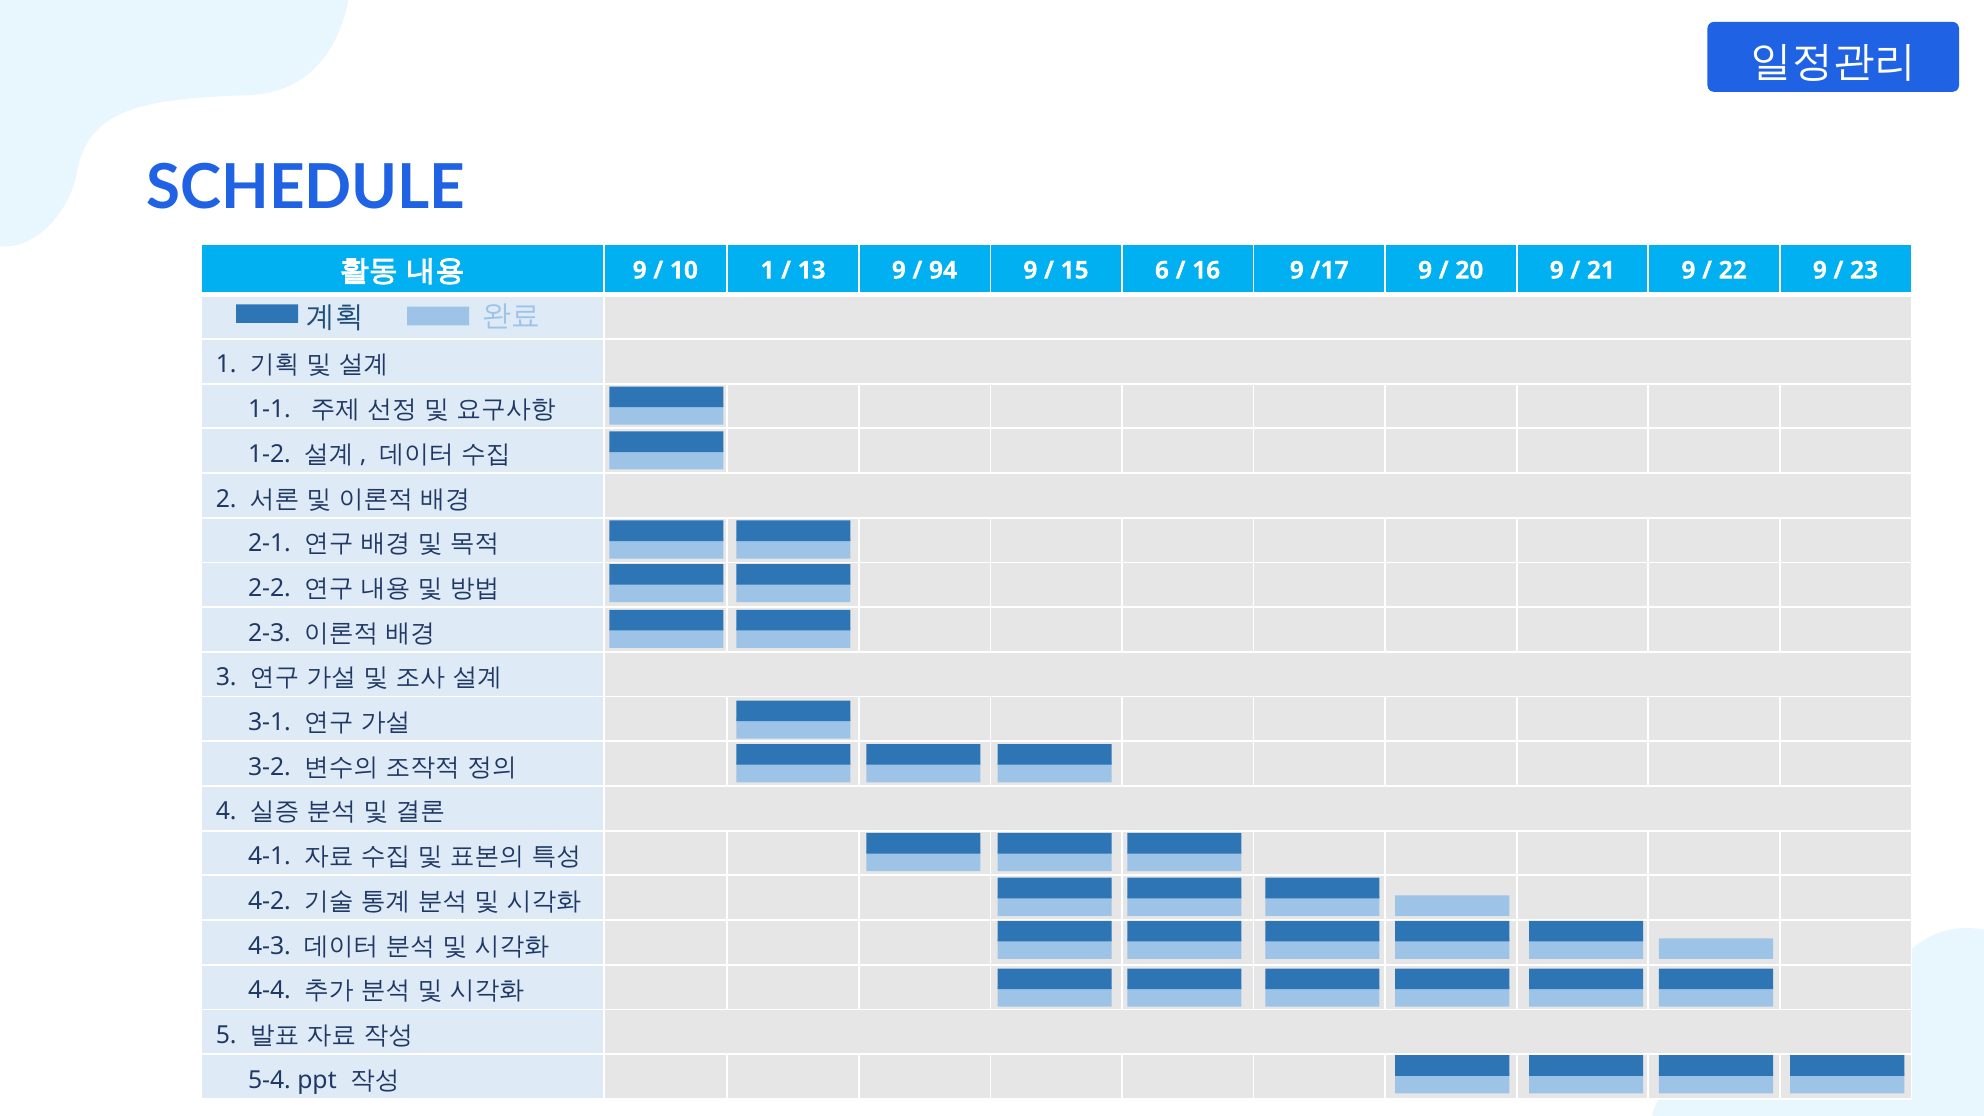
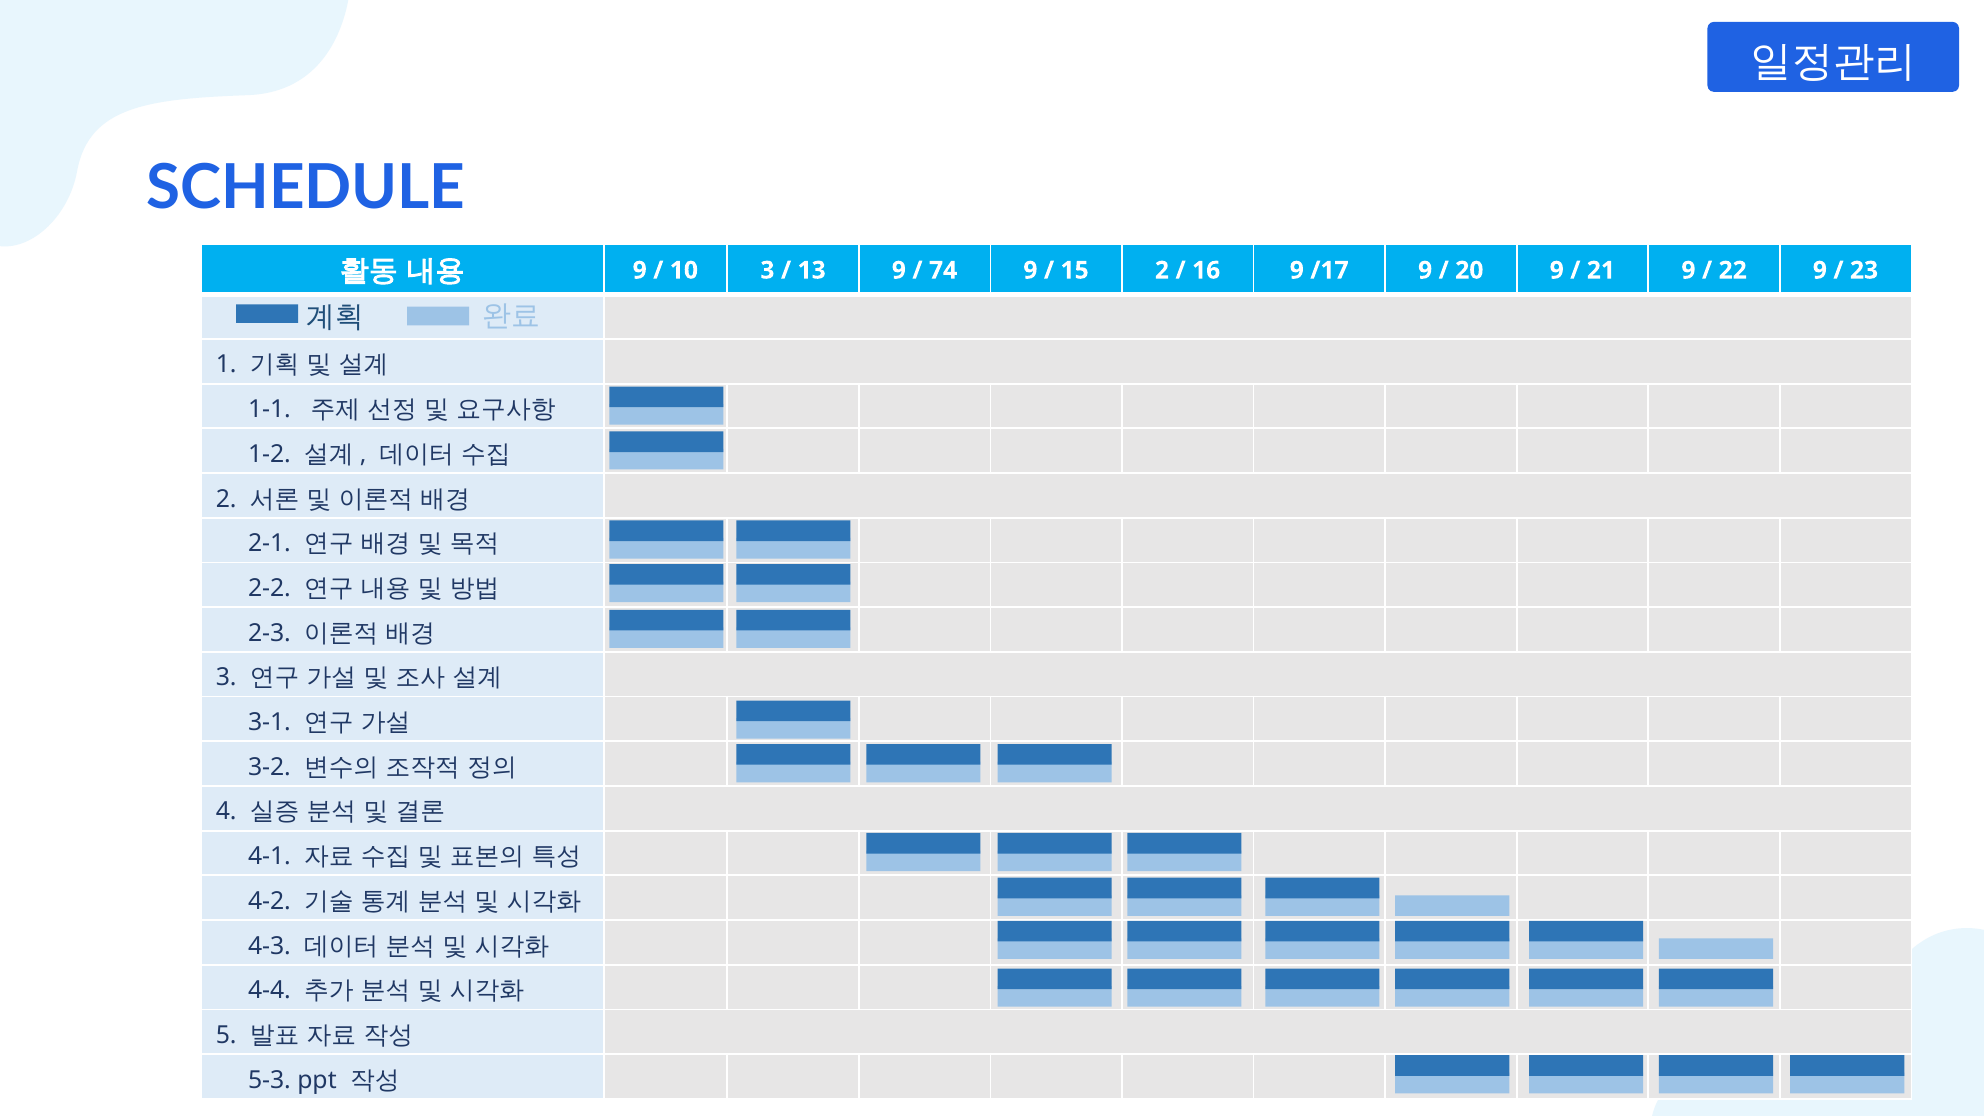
10 1: 1 -> 3 (767, 270)
94: 94 -> 74 (943, 270)
15 6: 6 -> 2 (1162, 270)
5-4: 5-4 -> 5-3 (269, 1080)
